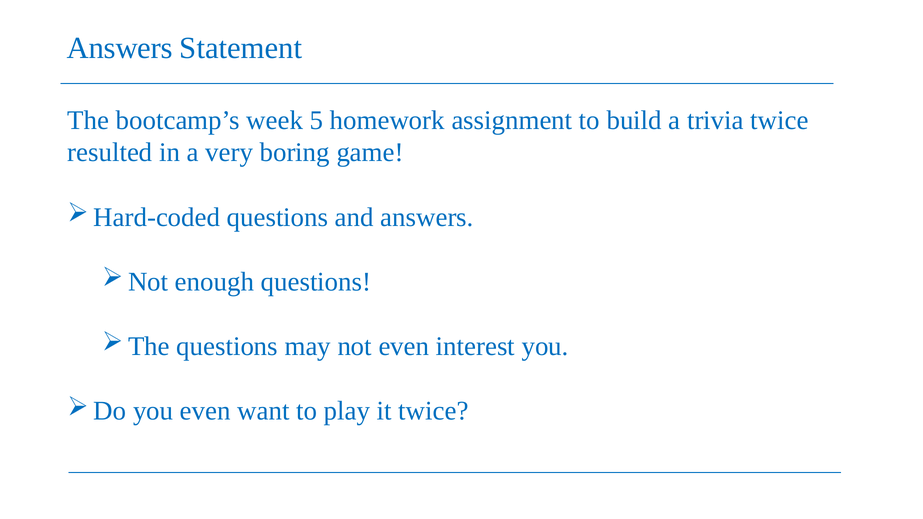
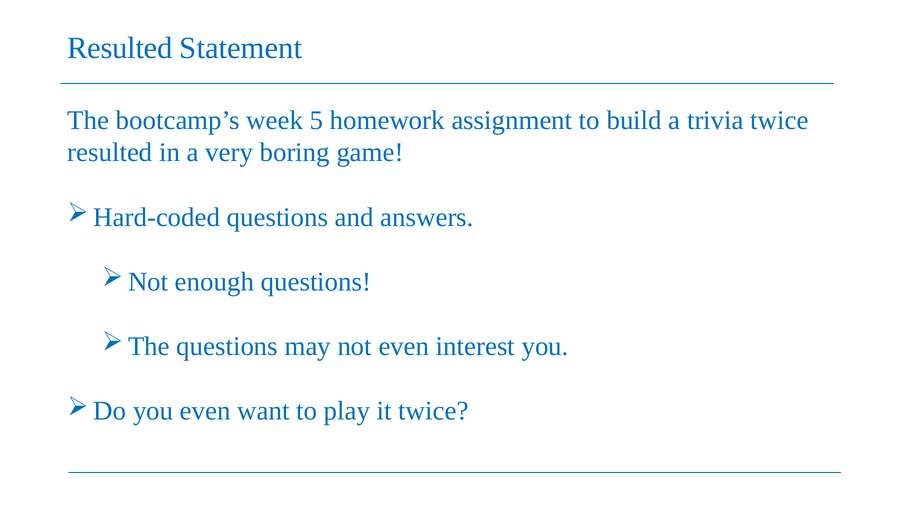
Answers: Answers -> Resulted (120, 48)
